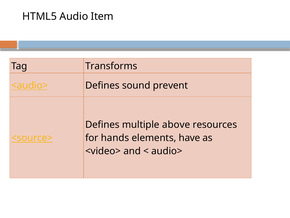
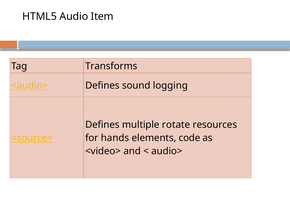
prevent: prevent -> logging (170, 85)
above: above -> rotate (176, 124)
have: have -> code (189, 138)
